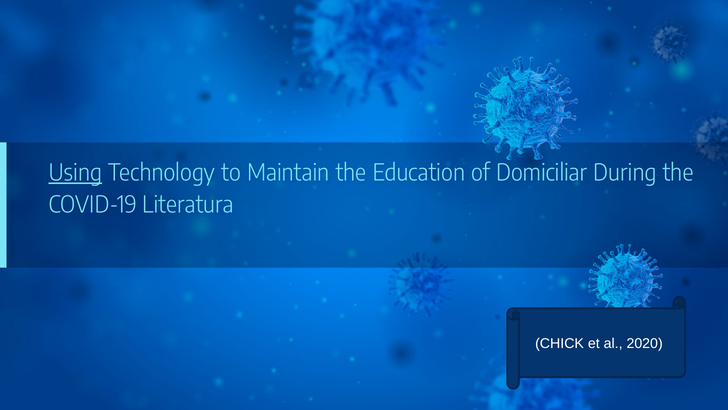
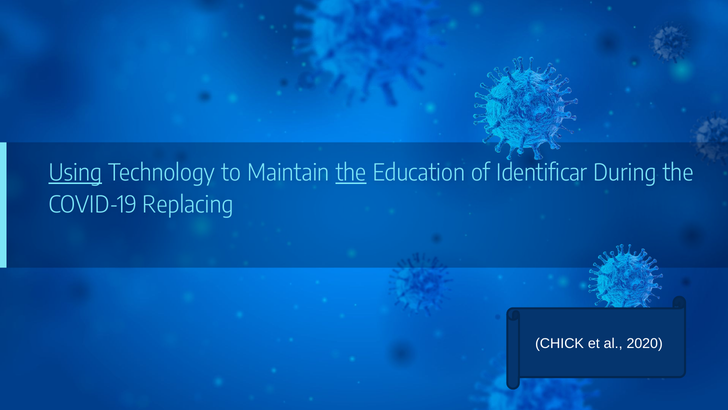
the underline: none -> present (351, 173)
Domiciliar: Domiciliar -> Identificar (542, 173)
Literatura: Literatura -> Replacing (188, 205)
